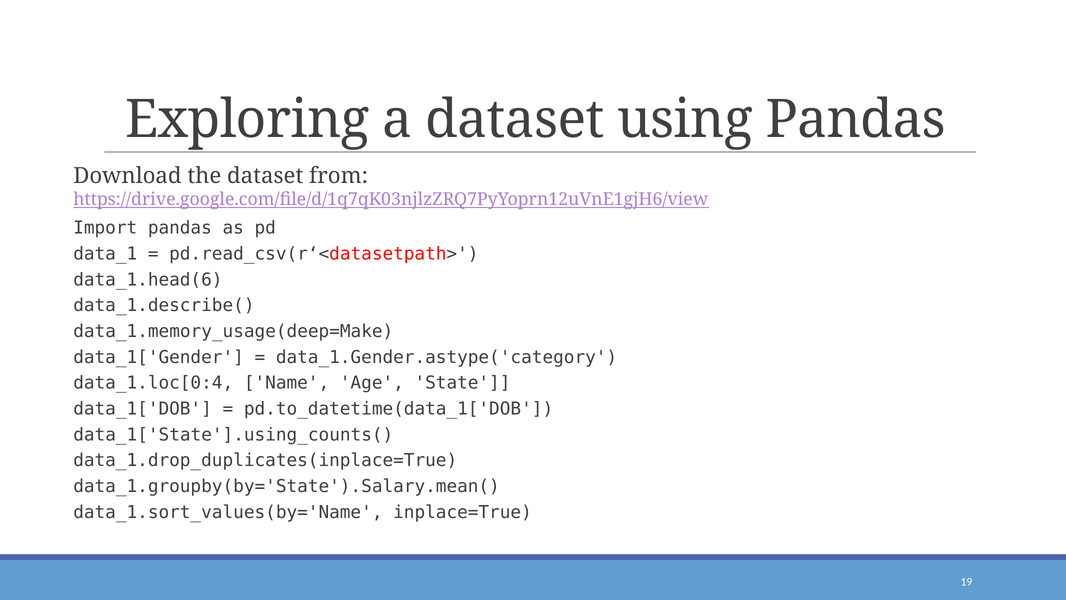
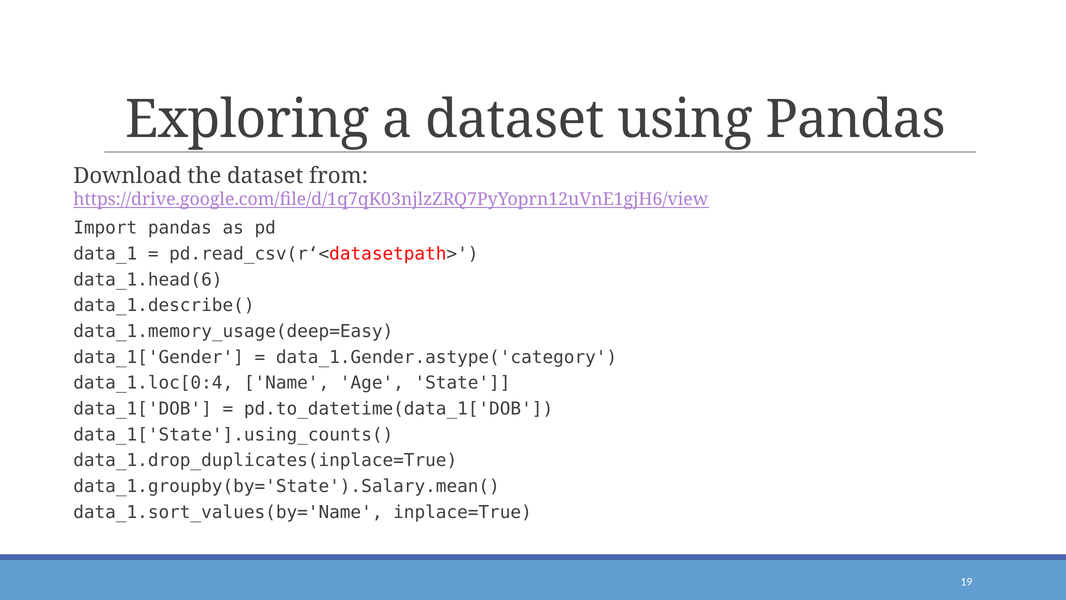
data_1.memory_usage(deep=Make: data_1.memory_usage(deep=Make -> data_1.memory_usage(deep=Easy (233, 331)
